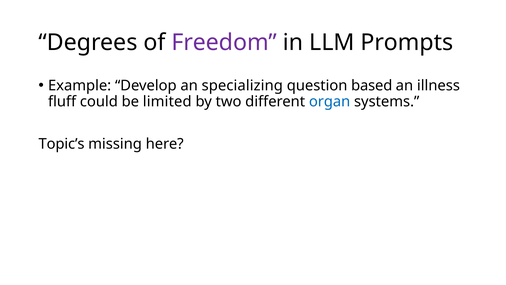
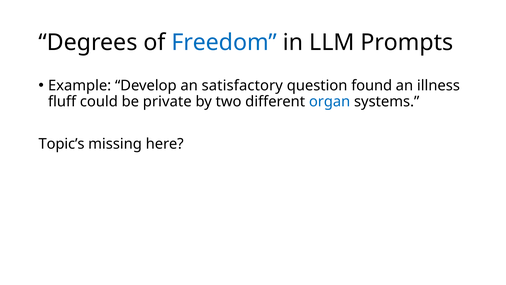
Freedom colour: purple -> blue (224, 43)
specializing: specializing -> satisfactory (242, 86)
based: based -> found (372, 86)
limited: limited -> private (167, 101)
